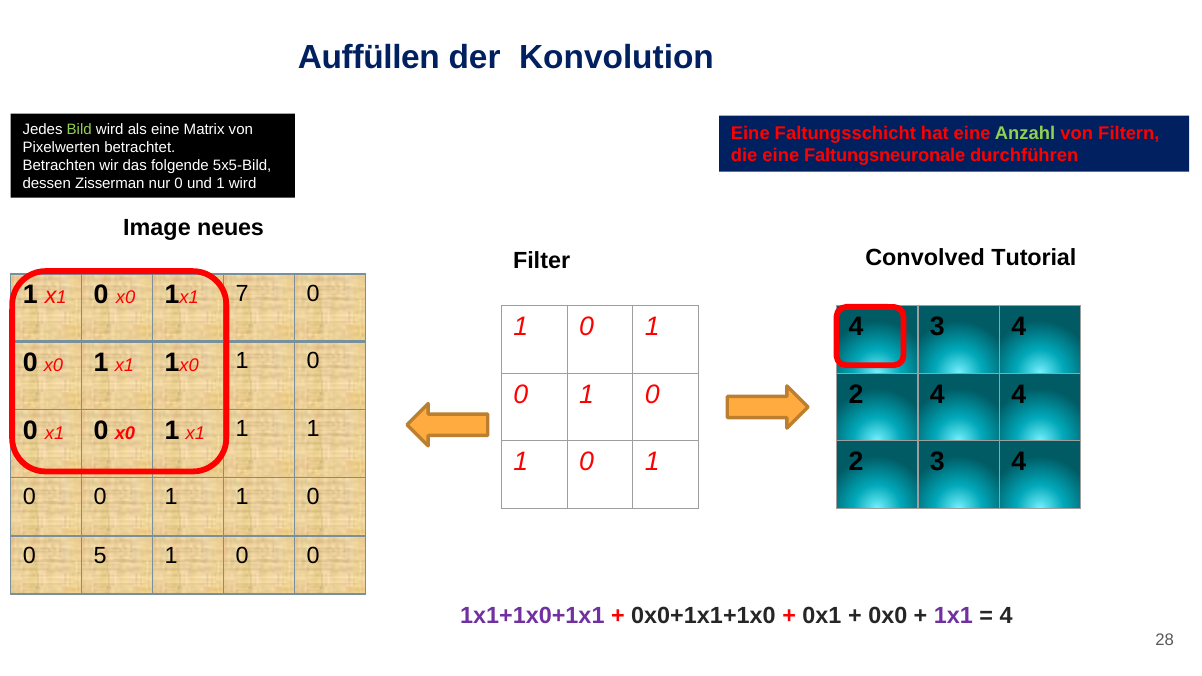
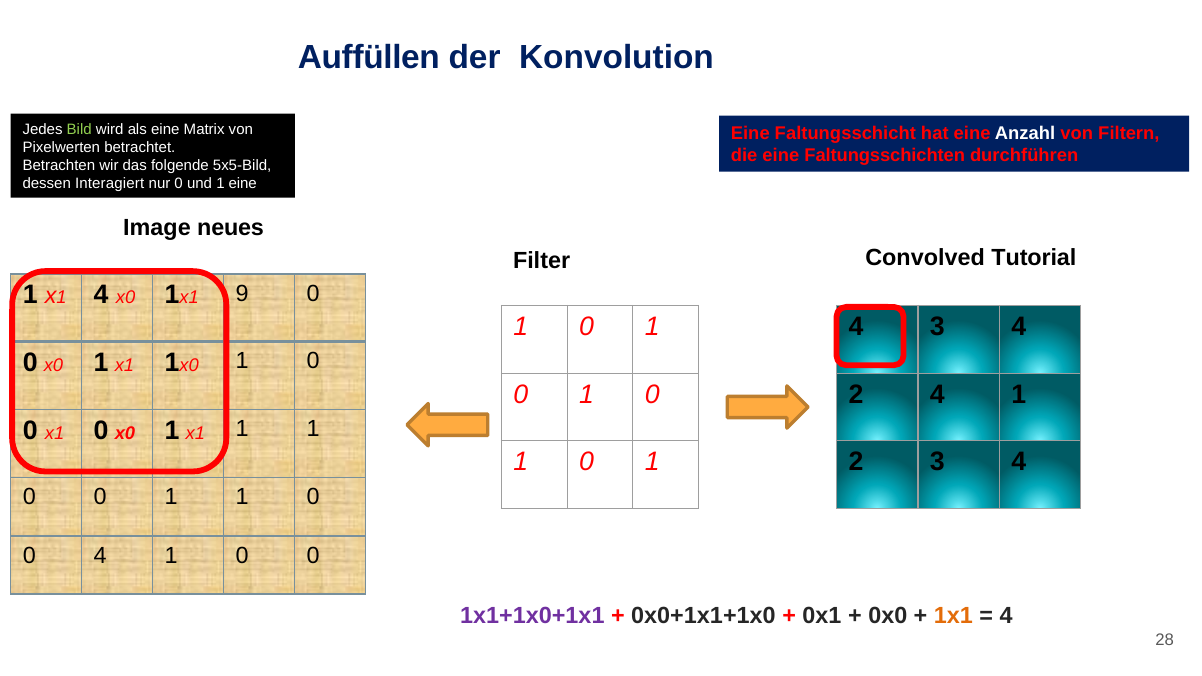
Anzahl colour: light green -> white (1025, 134)
Faltungsneuronale: Faltungsneuronale -> Faltungsschichten (885, 156)
Zisserman: Zisserman -> Interagiert (110, 184)
1 wird: wird -> eine (243, 184)
0: 0 -> 4 (101, 295)
7: 7 -> 9 (242, 293)
2 4 4: 4 -> 1 (1019, 394)
5: 5 -> 4 (100, 556)
1x1 colour: purple -> orange (953, 616)
